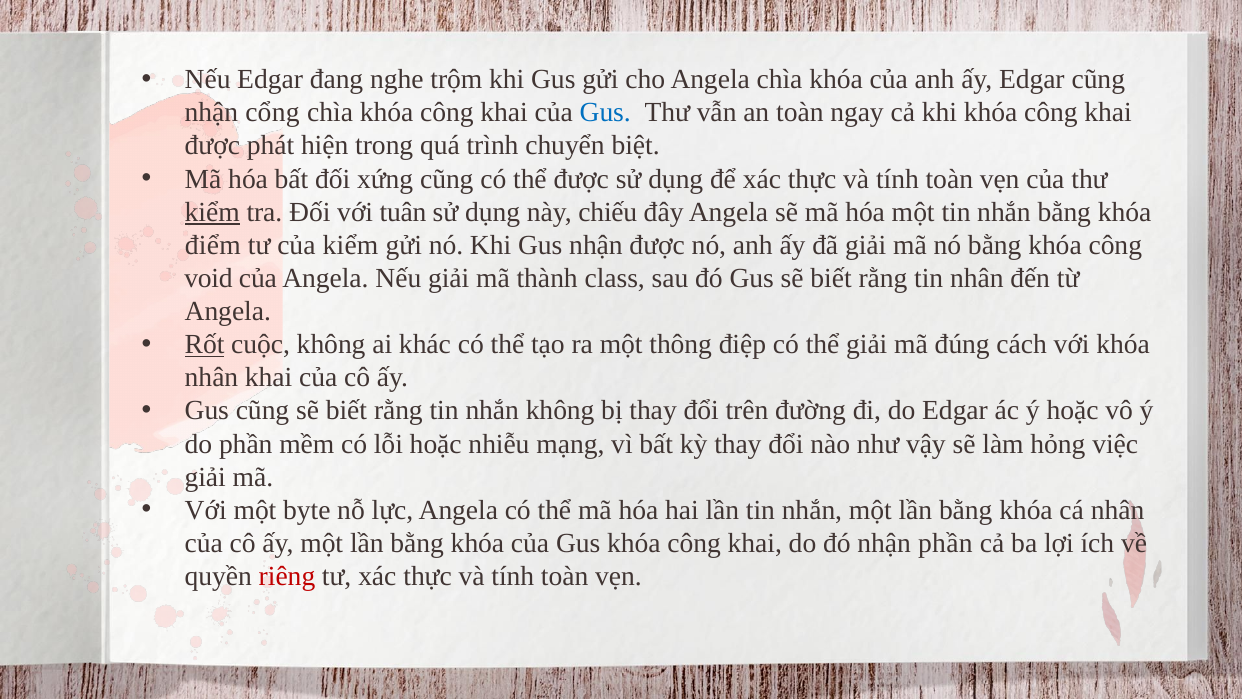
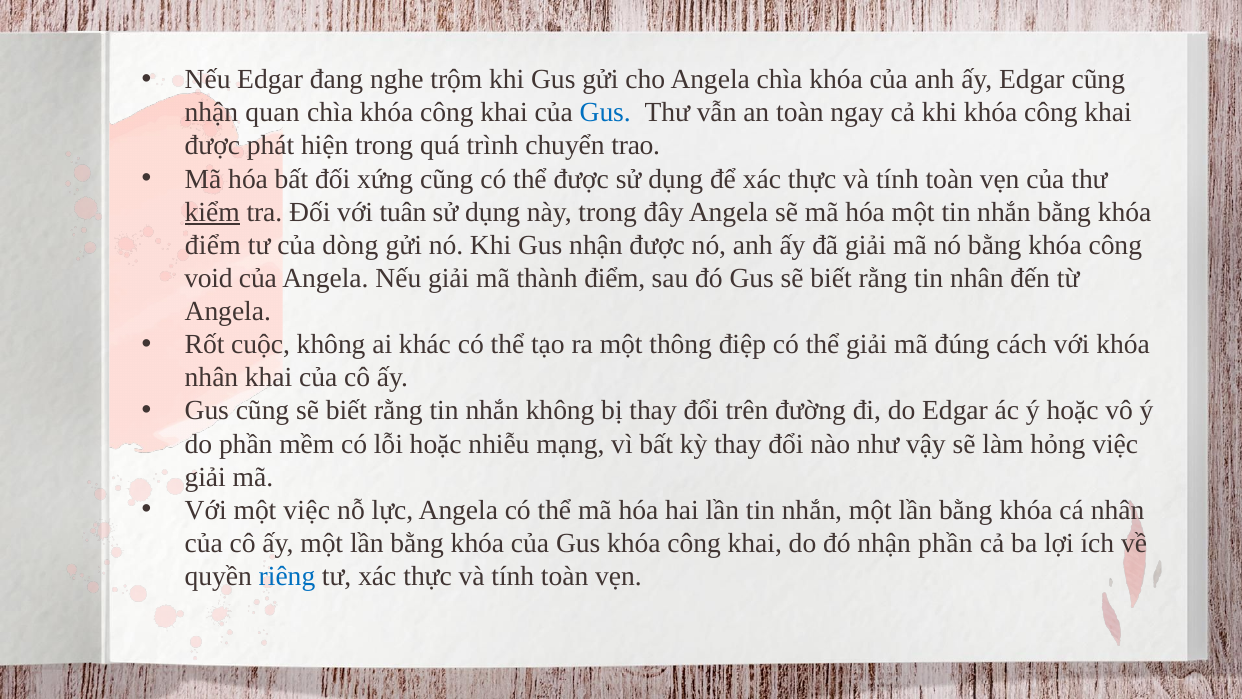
cổng: cổng -> quan (272, 113)
biệt: biệt -> trao (636, 146)
này chiếu: chiếu -> trong (608, 212)
của kiểm: kiểm -> dòng (350, 245)
thành class: class -> điểm (615, 278)
Rốt underline: present -> none (205, 344)
một byte: byte -> việc (307, 510)
riêng colour: red -> blue (287, 576)
